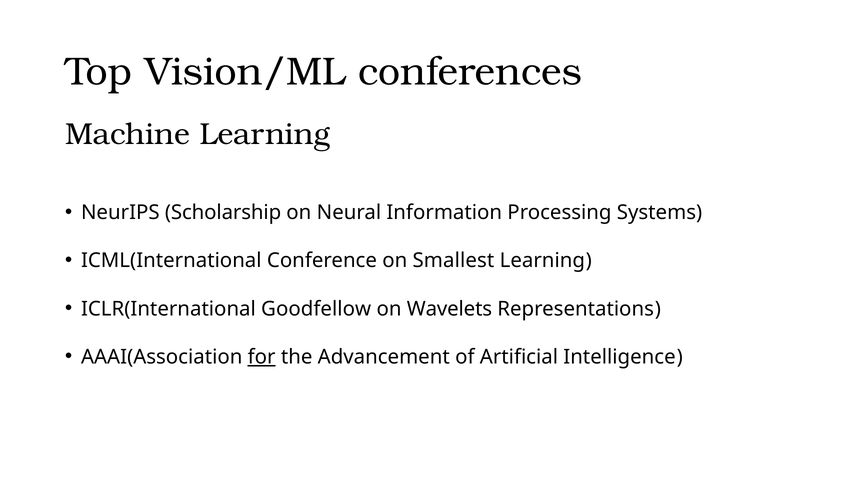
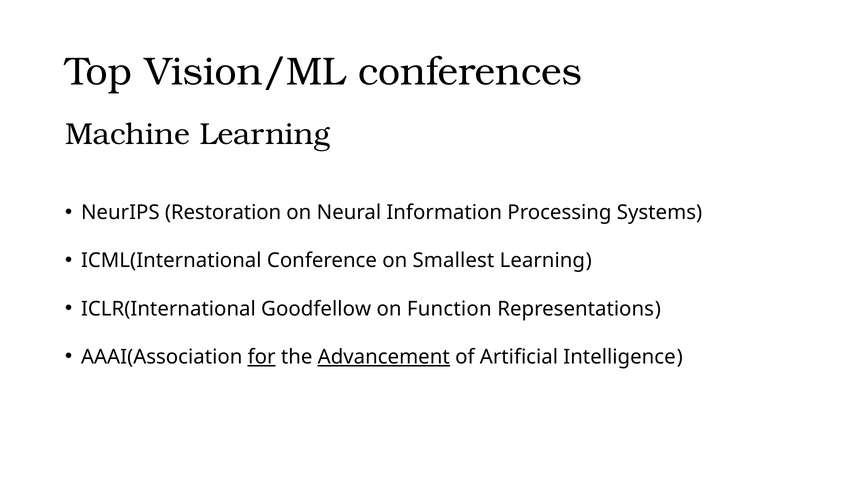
Scholarship: Scholarship -> Restoration (223, 213)
Wavelets: Wavelets -> Function (449, 309)
Advancement underline: none -> present (384, 357)
